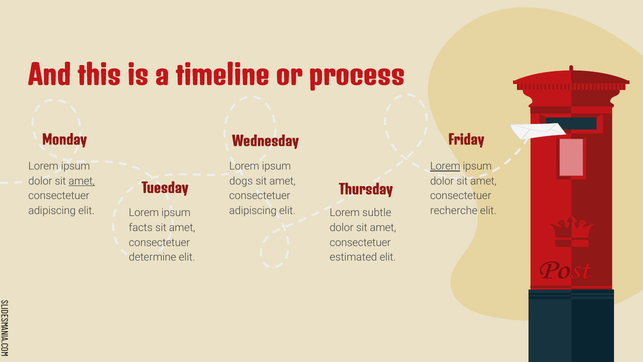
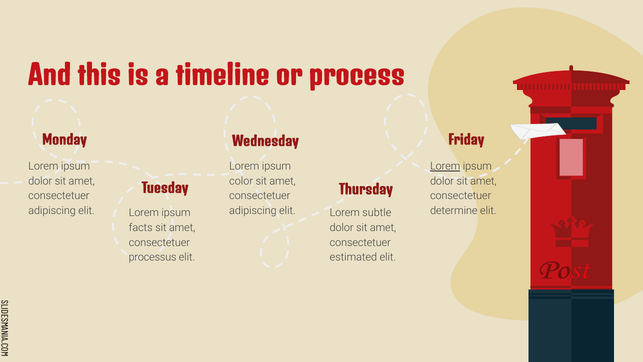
amet underline: present -> none (82, 181)
dogs: dogs -> color (241, 181)
recherche: recherche -> determine (454, 211)
determine: determine -> processus (153, 257)
